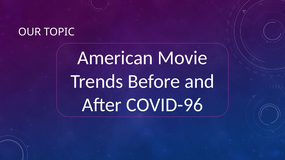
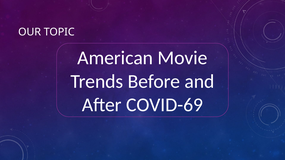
COVID-96: COVID-96 -> COVID-69 (165, 105)
